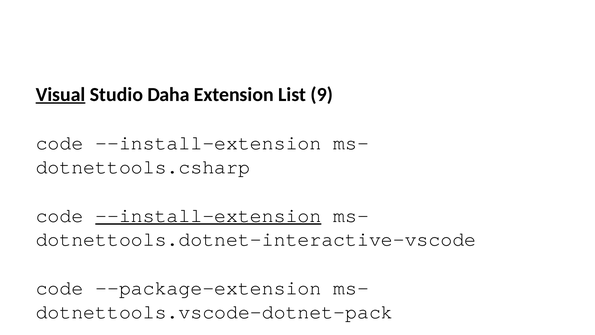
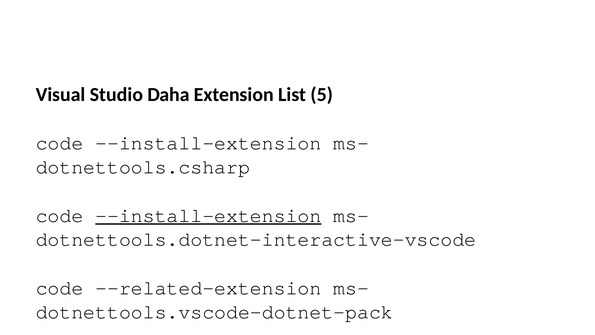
Visual underline: present -> none (61, 94)
9: 9 -> 5 (322, 94)
--package-extension: --package-extension -> --related-extension (208, 288)
